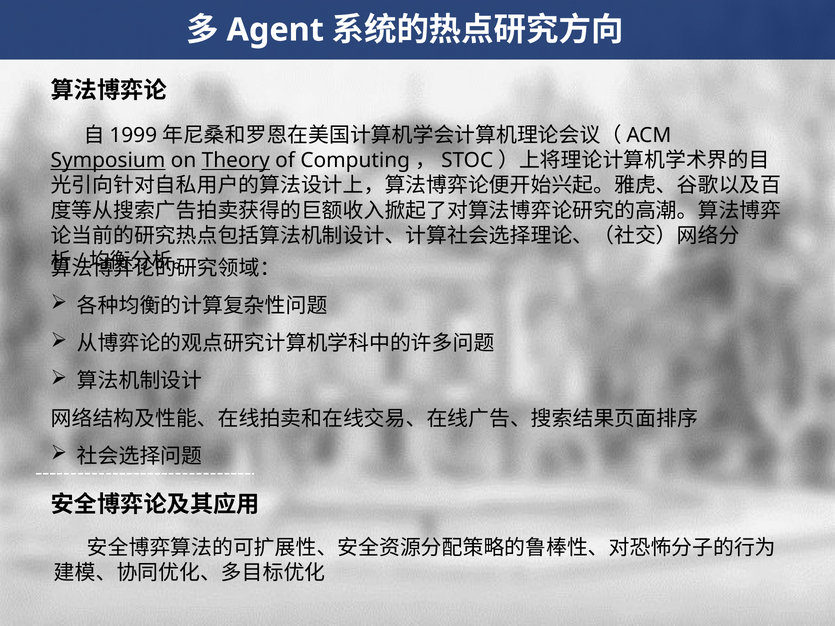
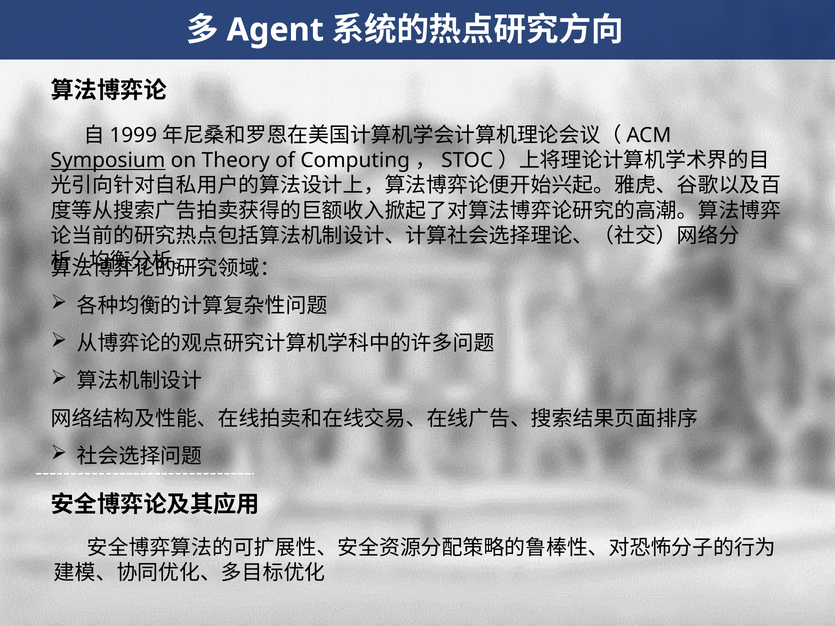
Theory underline: present -> none (236, 161)
